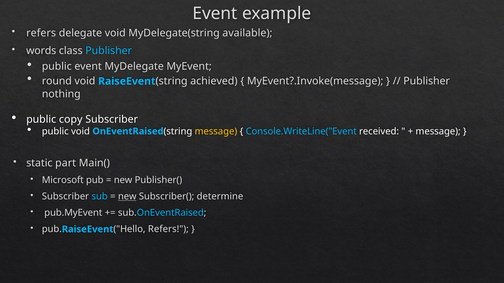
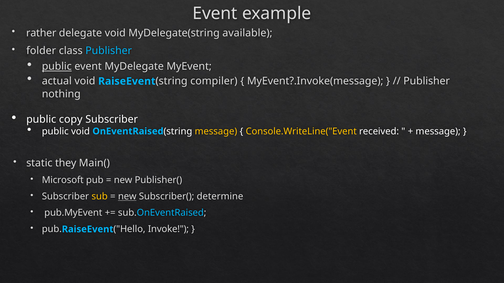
refers: refers -> rather (41, 33)
words: words -> folder (41, 51)
public underline: none -> present (57, 67)
round: round -> actual (57, 81)
achieved: achieved -> compiler (214, 81)
Console.WriteLine("Event colour: light blue -> yellow (301, 131)
part: part -> they (66, 163)
sub colour: light blue -> yellow (100, 197)
Refers: Refers -> Invoke (168, 230)
